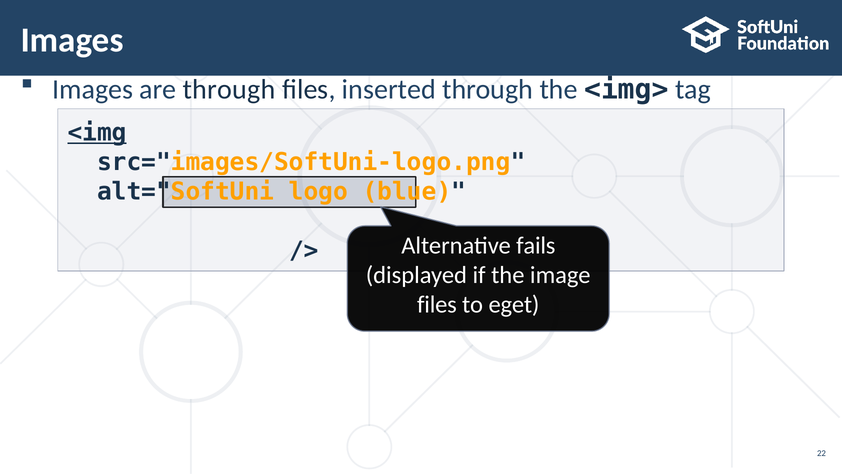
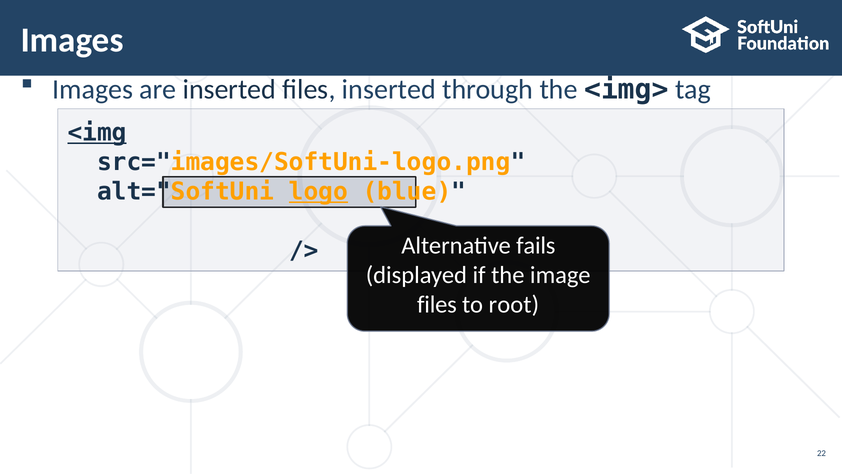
are through: through -> inserted (229, 89)
logo underline: none -> present (319, 192)
eget: eget -> root (514, 304)
